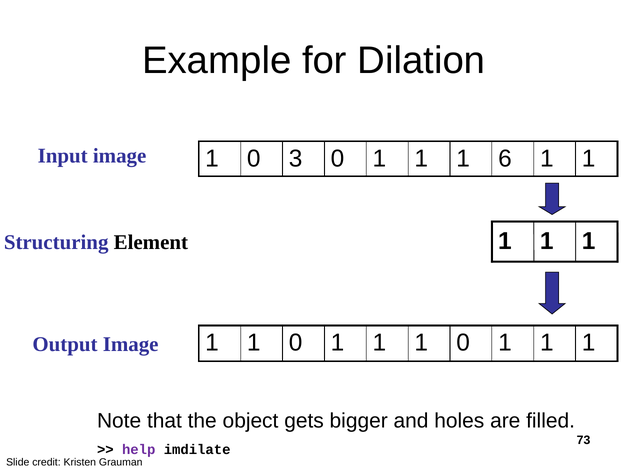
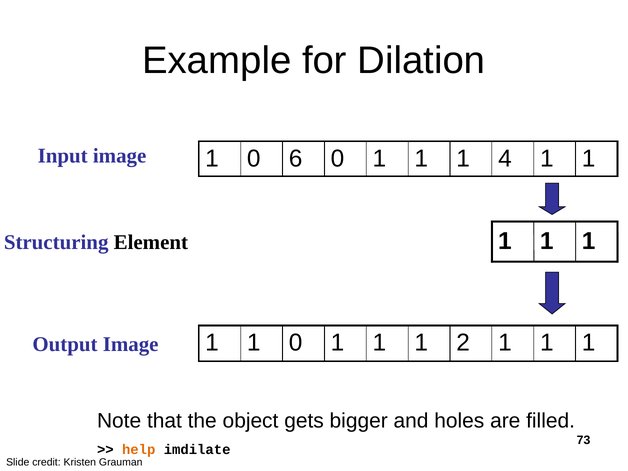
3: 3 -> 6 (296, 158)
6: 6 -> 4 (505, 158)
1 1 1 0: 0 -> 2 (463, 343)
help colour: purple -> orange (139, 449)
